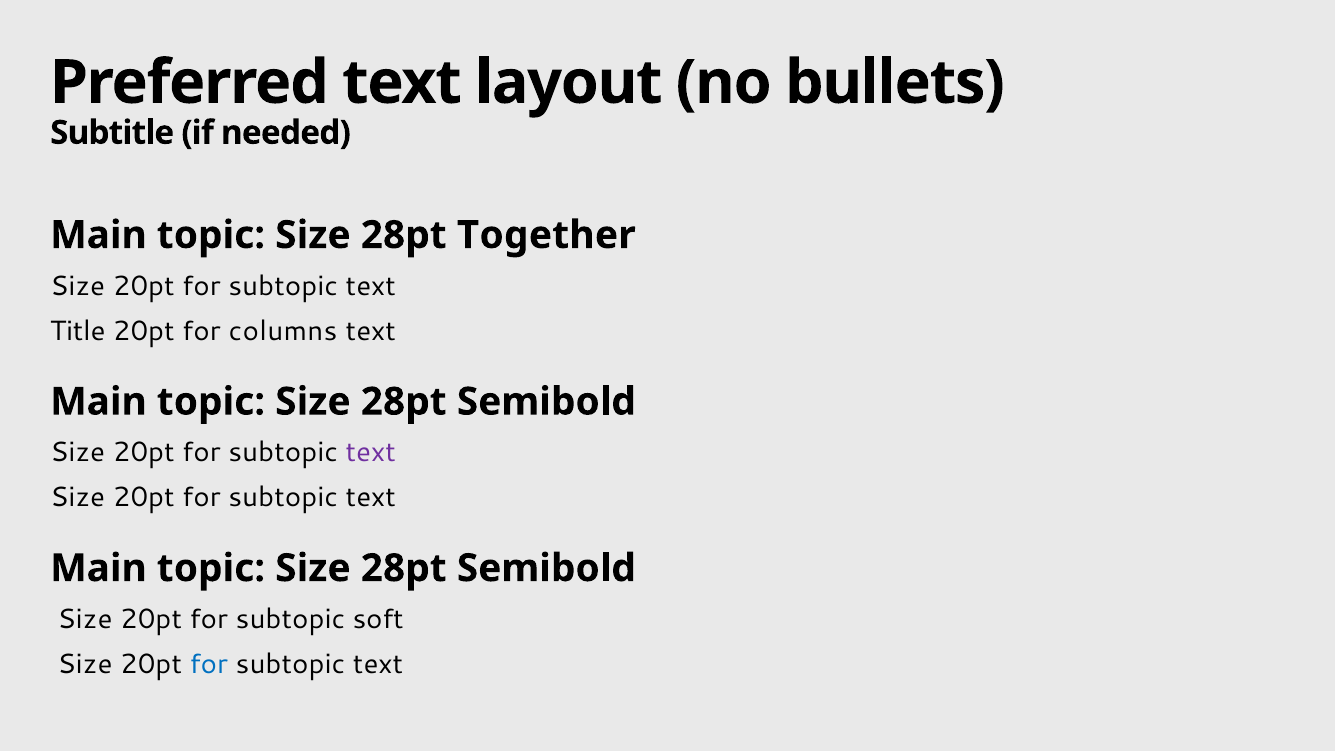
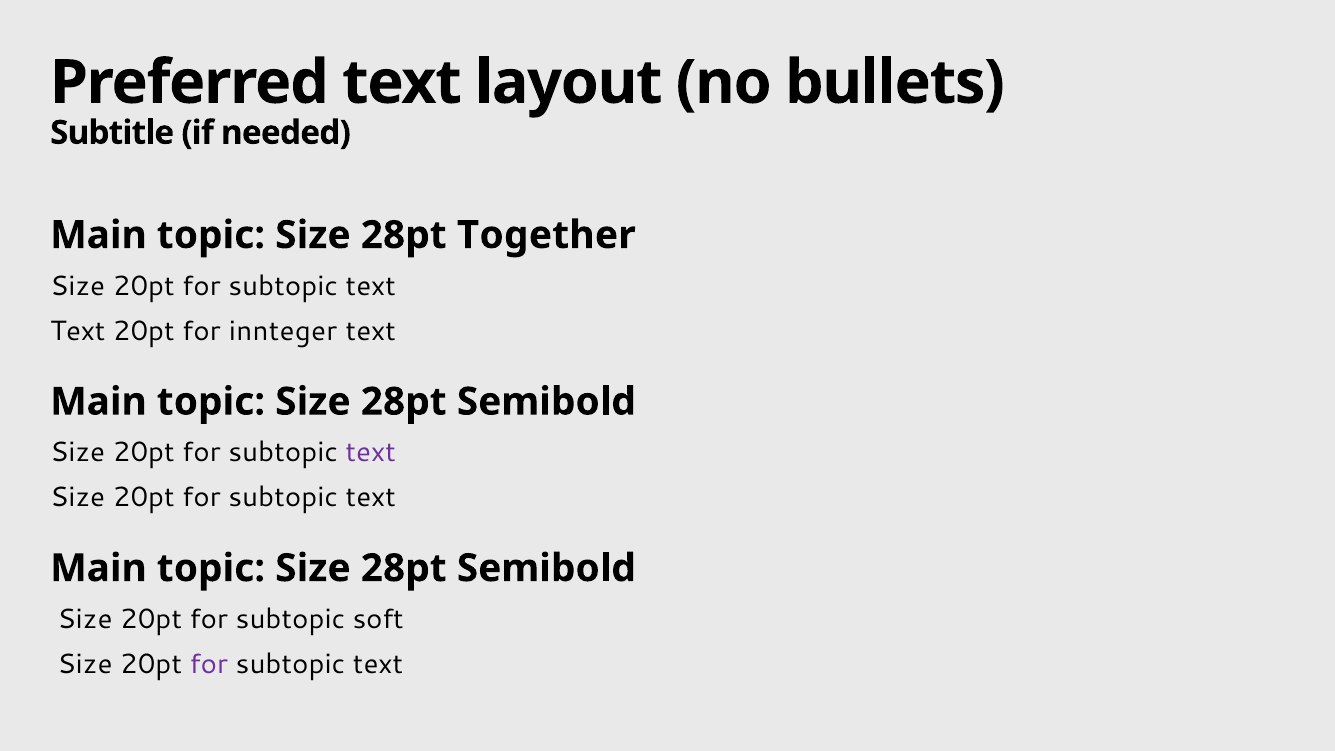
Title: Title -> Text (78, 331)
columns: columns -> innteger (283, 331)
for colour: blue -> purple (209, 664)
